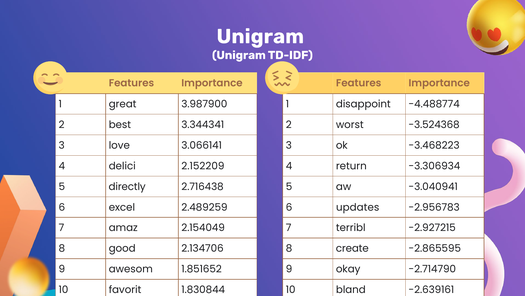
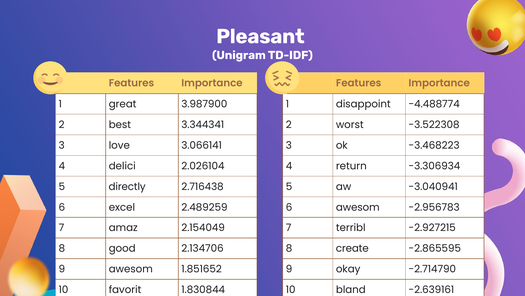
Unigram: Unigram -> Pleasant (260, 36)
-3.524368: -3.524368 -> -3.522308 (434, 124)
2.152209: 2.152209 -> 2.026104 (203, 166)
6 updates: updates -> awesom (358, 207)
